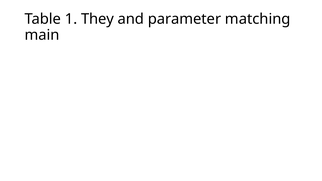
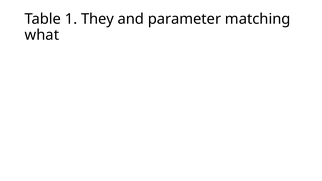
main: main -> what (42, 35)
